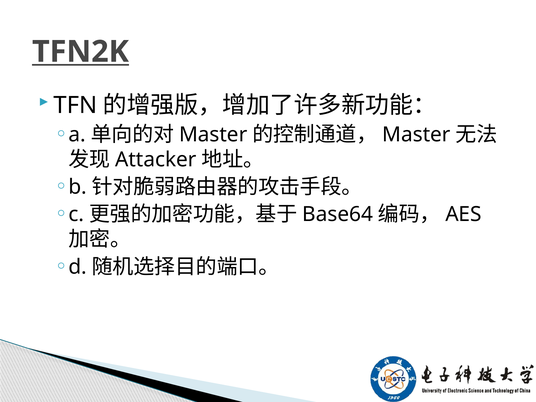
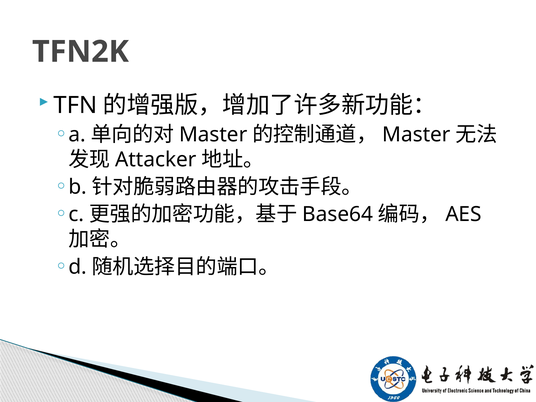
TFN2K underline: present -> none (80, 52)
